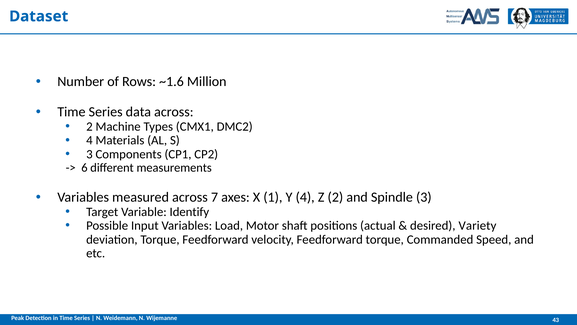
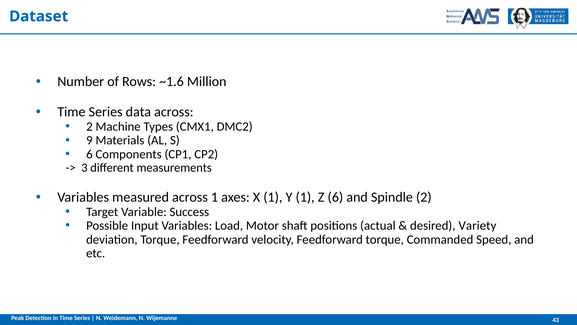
4: 4 -> 9 (89, 140)
3: 3 -> 6 (89, 154)
6: 6 -> 3 (84, 168)
across 7: 7 -> 1 (214, 197)
Y 4: 4 -> 1 (305, 197)
Z 2: 2 -> 6 (335, 197)
Spindle 3: 3 -> 2 (424, 197)
Identify: Identify -> Success (189, 212)
